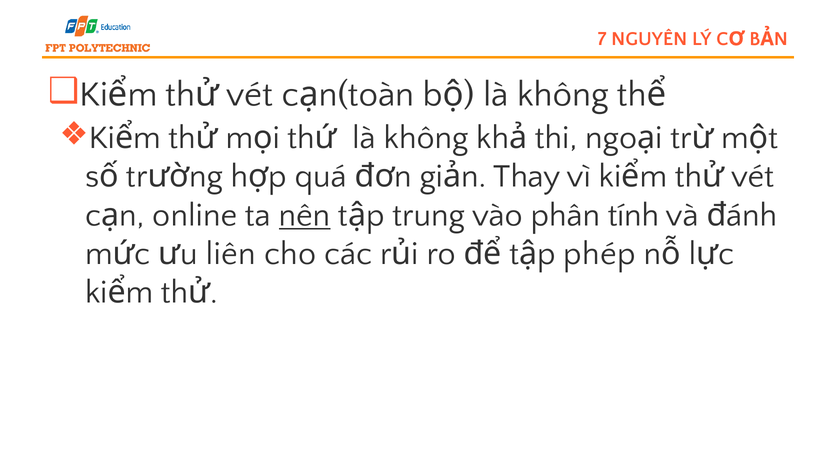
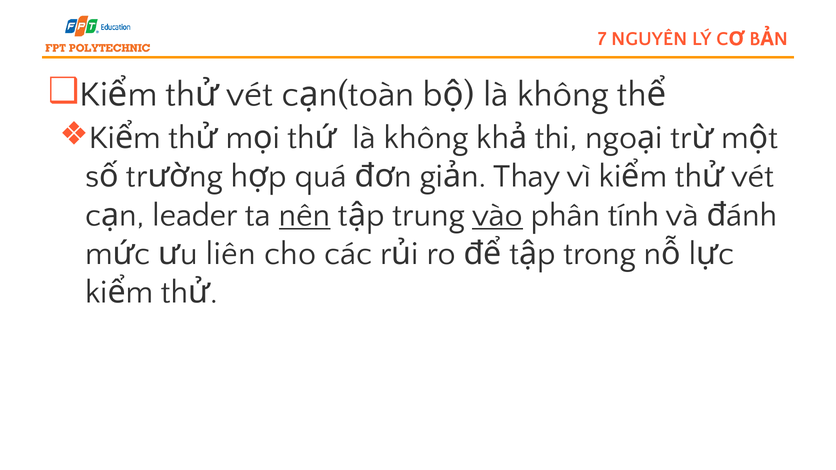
online: online -> leader (195, 215)
vào underline: none -> present (498, 215)
phép: phép -> trong (600, 254)
